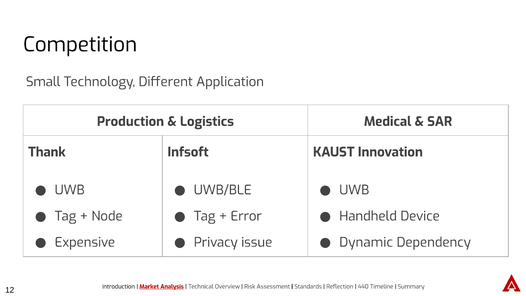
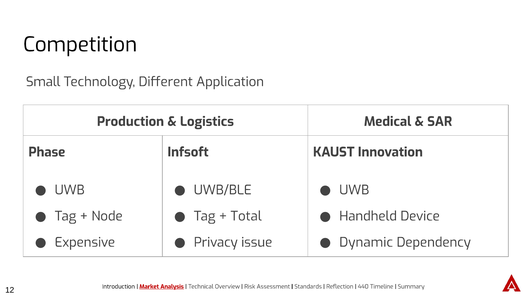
Thank: Thank -> Phase (47, 152)
Error: Error -> Total (246, 216)
